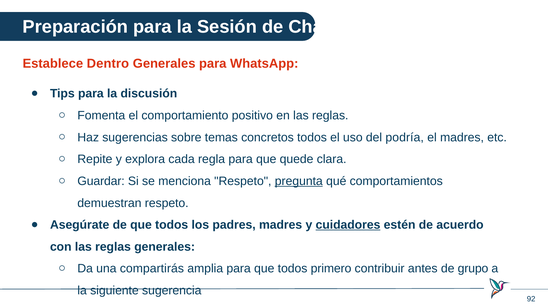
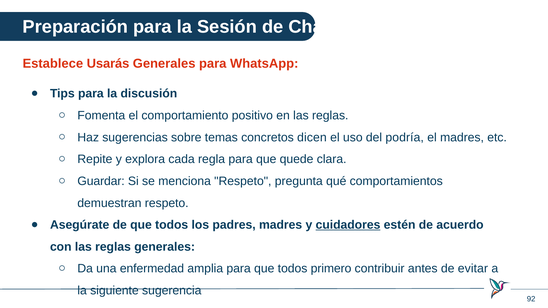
Dentro: Dentro -> Usarás (108, 64)
concretos todos: todos -> dicen (312, 137)
pregunta underline: present -> none (299, 181)
compartirás: compartirás -> enfermedad (152, 269)
grupo: grupo -> evitar (473, 269)
